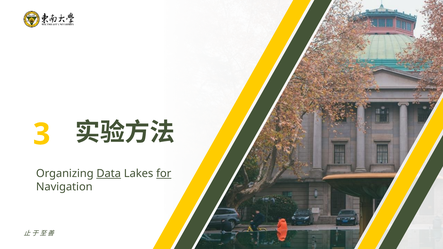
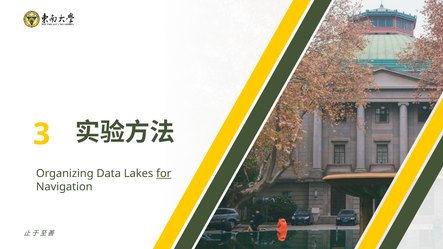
Data underline: present -> none (109, 174)
